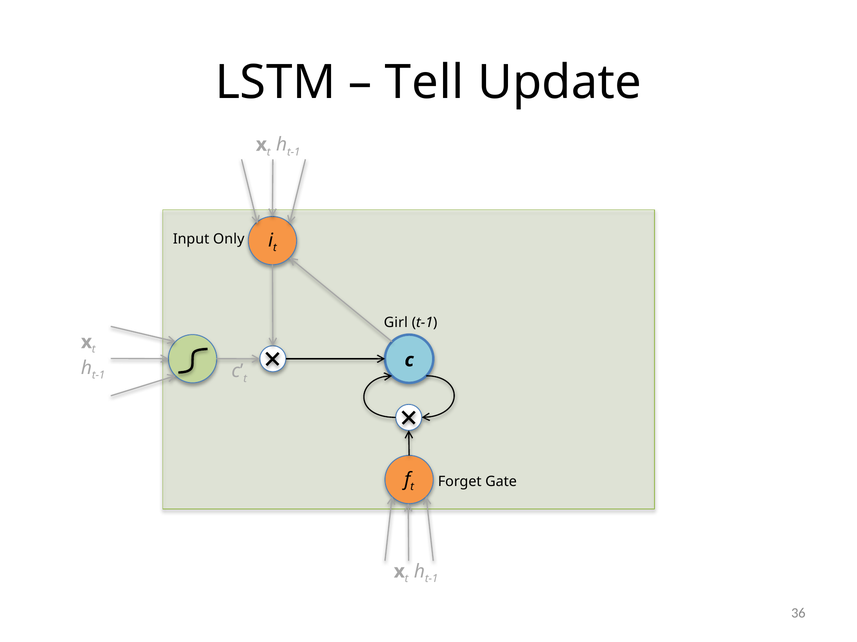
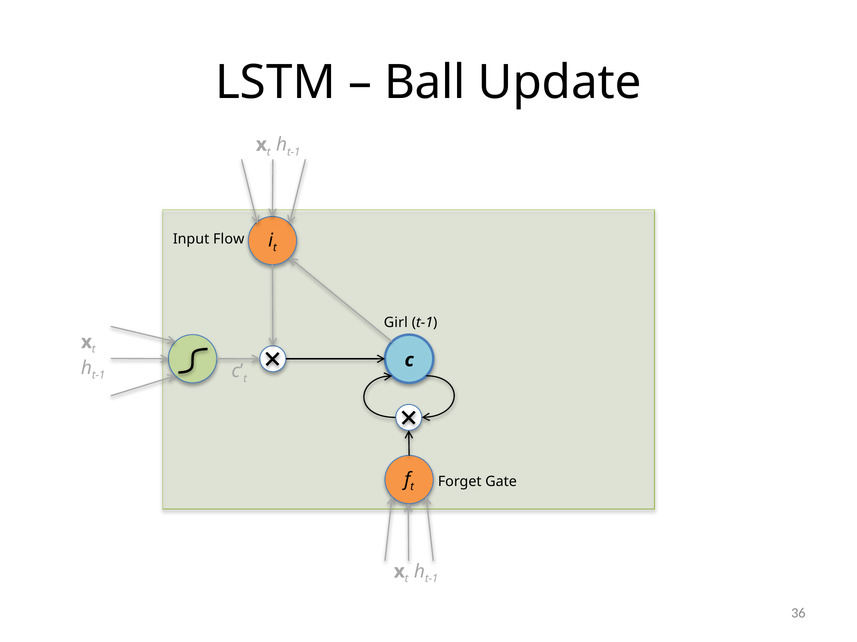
Tell: Tell -> Ball (425, 83)
Only: Only -> Flow (229, 239)
